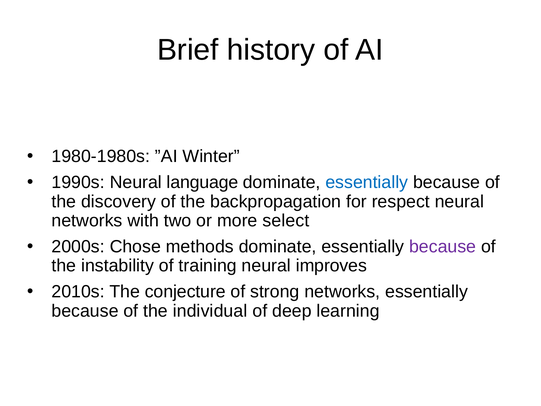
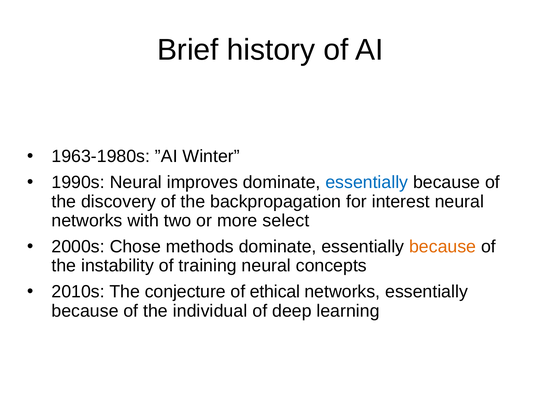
1980-1980s: 1980-1980s -> 1963-1980s (101, 156)
language: language -> improves (202, 182)
respect: respect -> interest (401, 201)
because colour: purple -> orange (443, 246)
improves: improves -> concepts (331, 266)
strong: strong -> ethical (275, 292)
